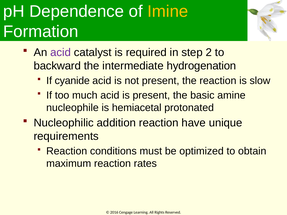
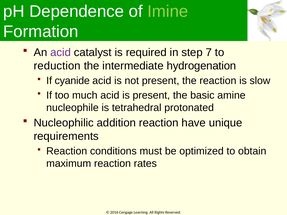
Imine colour: yellow -> light green (168, 11)
2: 2 -> 7 (209, 53)
backward: backward -> reduction (57, 66)
hemiacetal: hemiacetal -> tetrahedral (137, 108)
